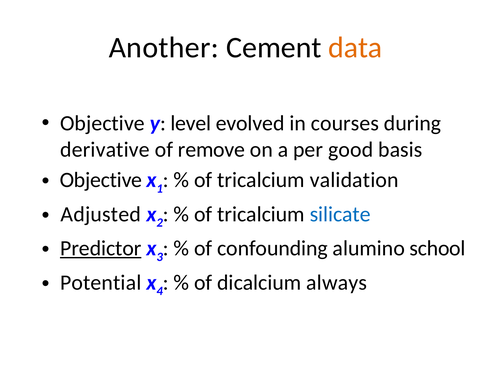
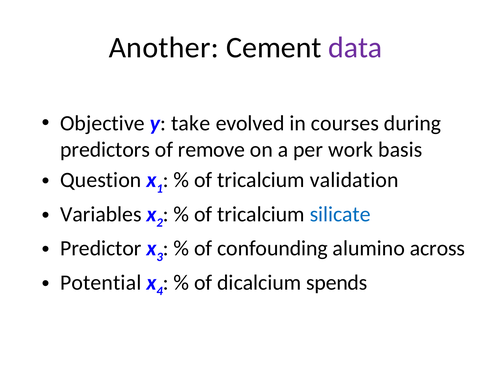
data colour: orange -> purple (355, 48)
level: level -> take (191, 123)
derivative: derivative -> predictors (105, 150)
good: good -> work (351, 150)
Objective: Objective -> Question (101, 180)
Adjusted: Adjusted -> Variables (101, 214)
Predictor underline: present -> none (101, 249)
school: school -> across (438, 249)
always: always -> spends (337, 283)
